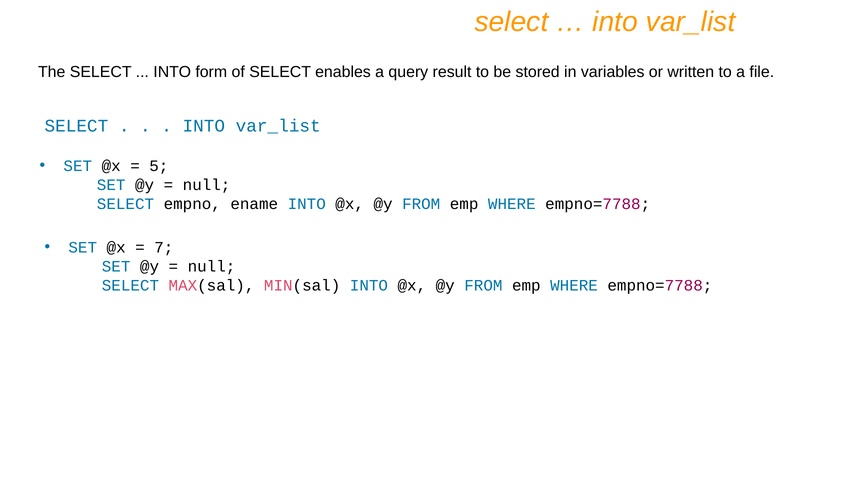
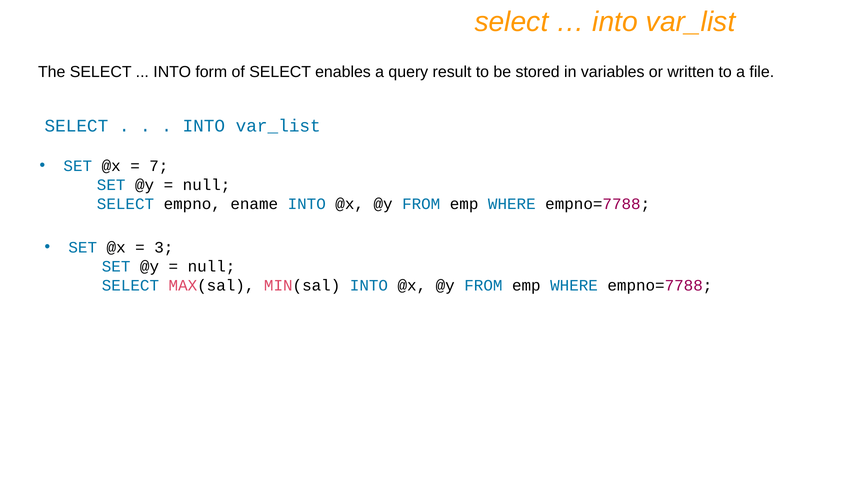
5: 5 -> 7 (159, 166)
7: 7 -> 3 (164, 247)
